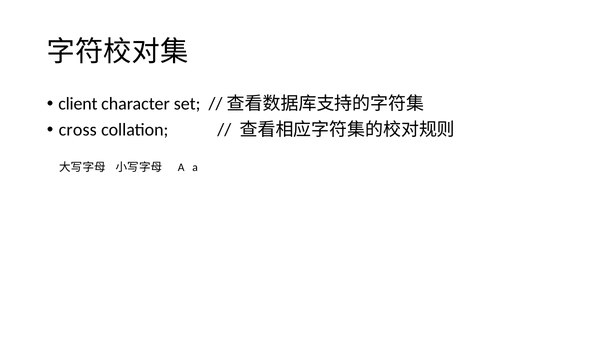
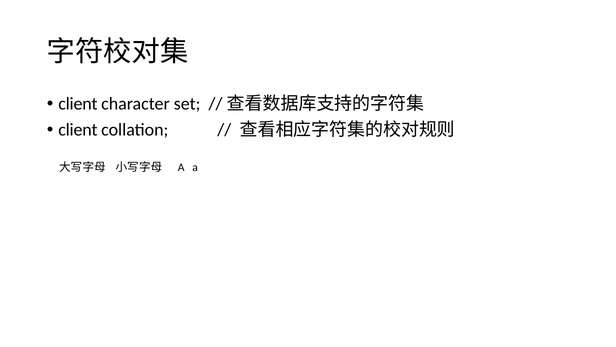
cross: cross -> client (78, 130)
